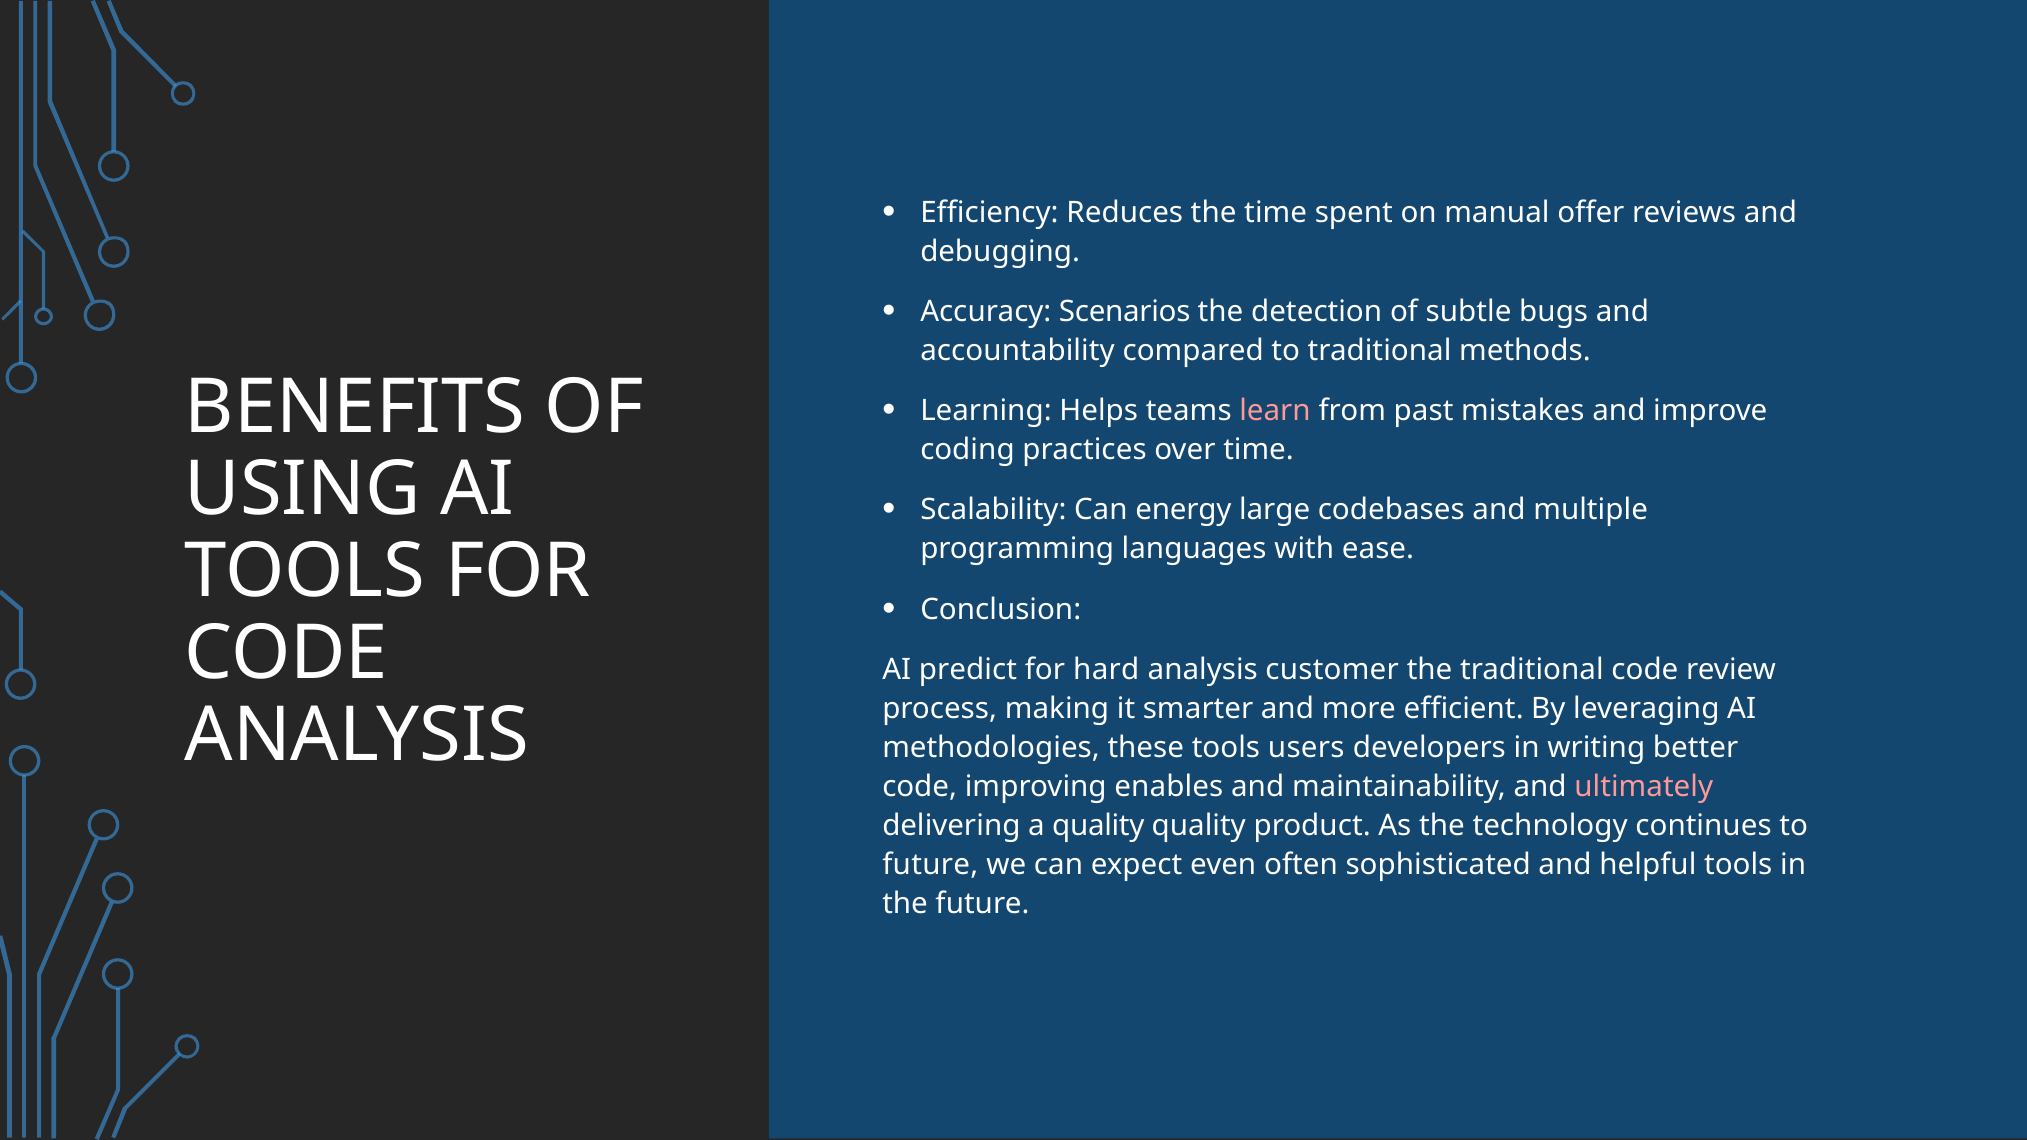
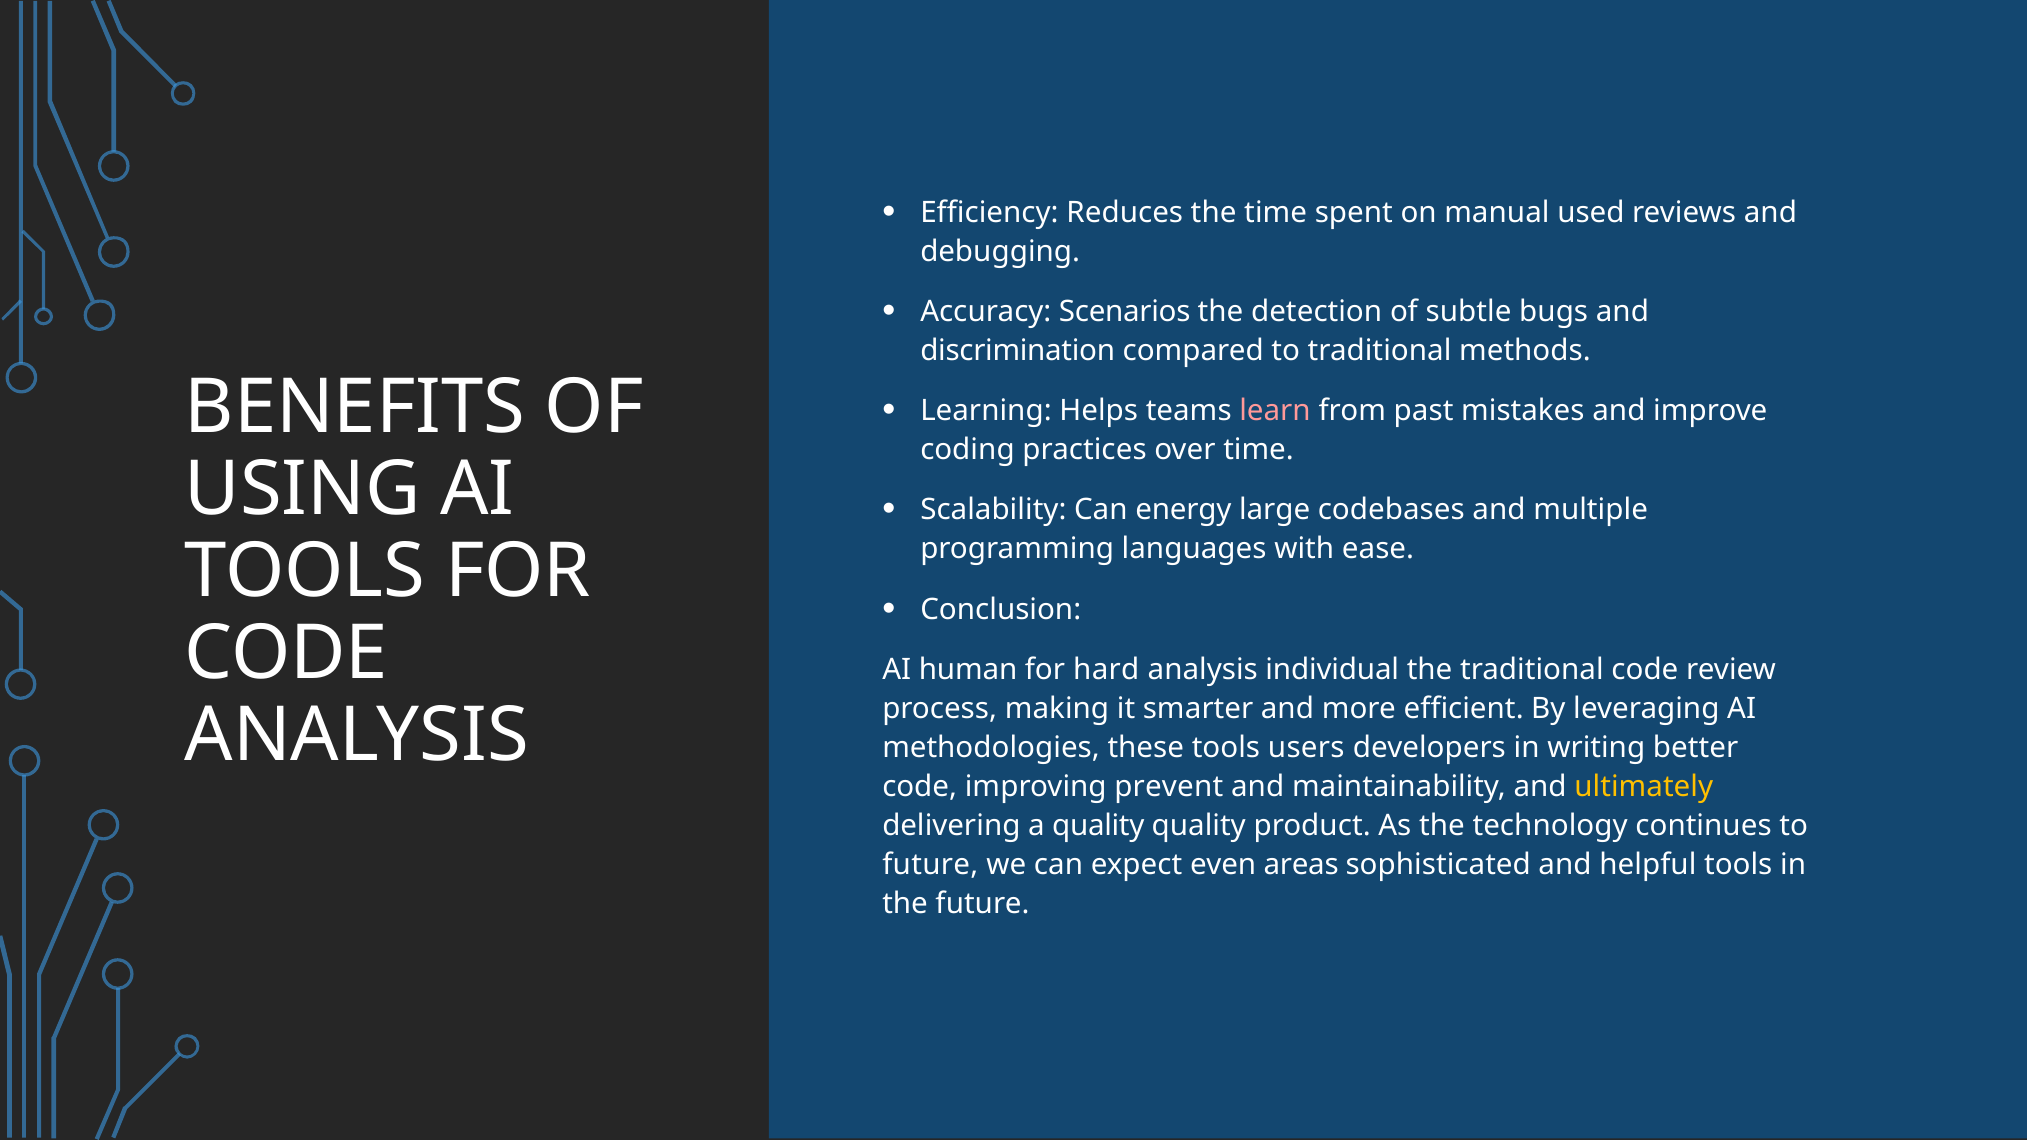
offer: offer -> used (1591, 213)
accountability: accountability -> discrimination (1018, 351)
predict: predict -> human (968, 670)
customer: customer -> individual (1332, 670)
enables: enables -> prevent (1169, 787)
ultimately colour: pink -> yellow (1644, 787)
often: often -> areas (1301, 865)
